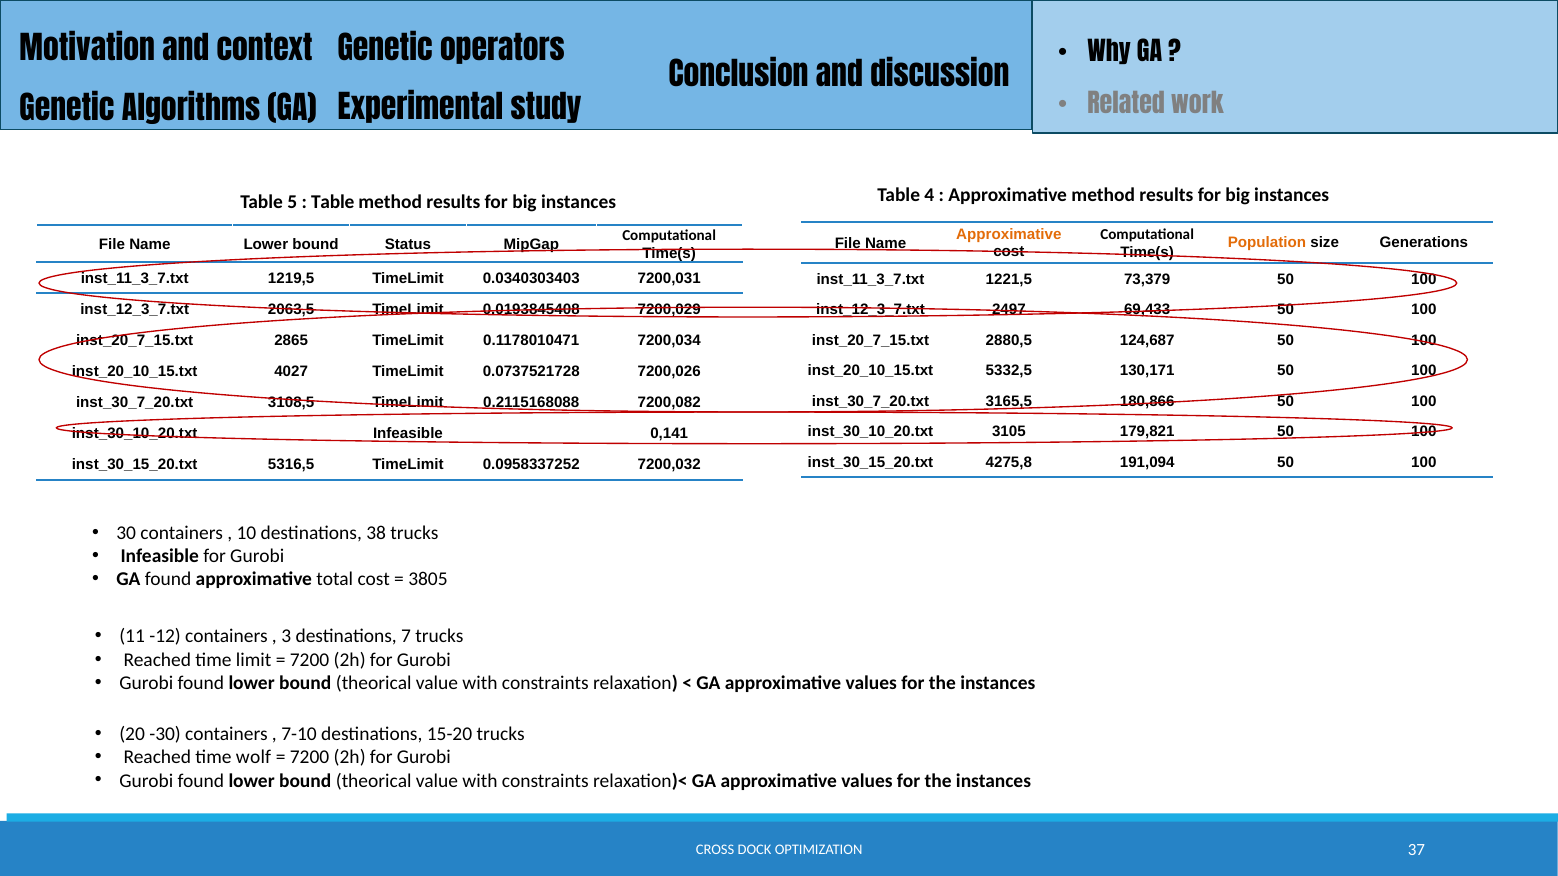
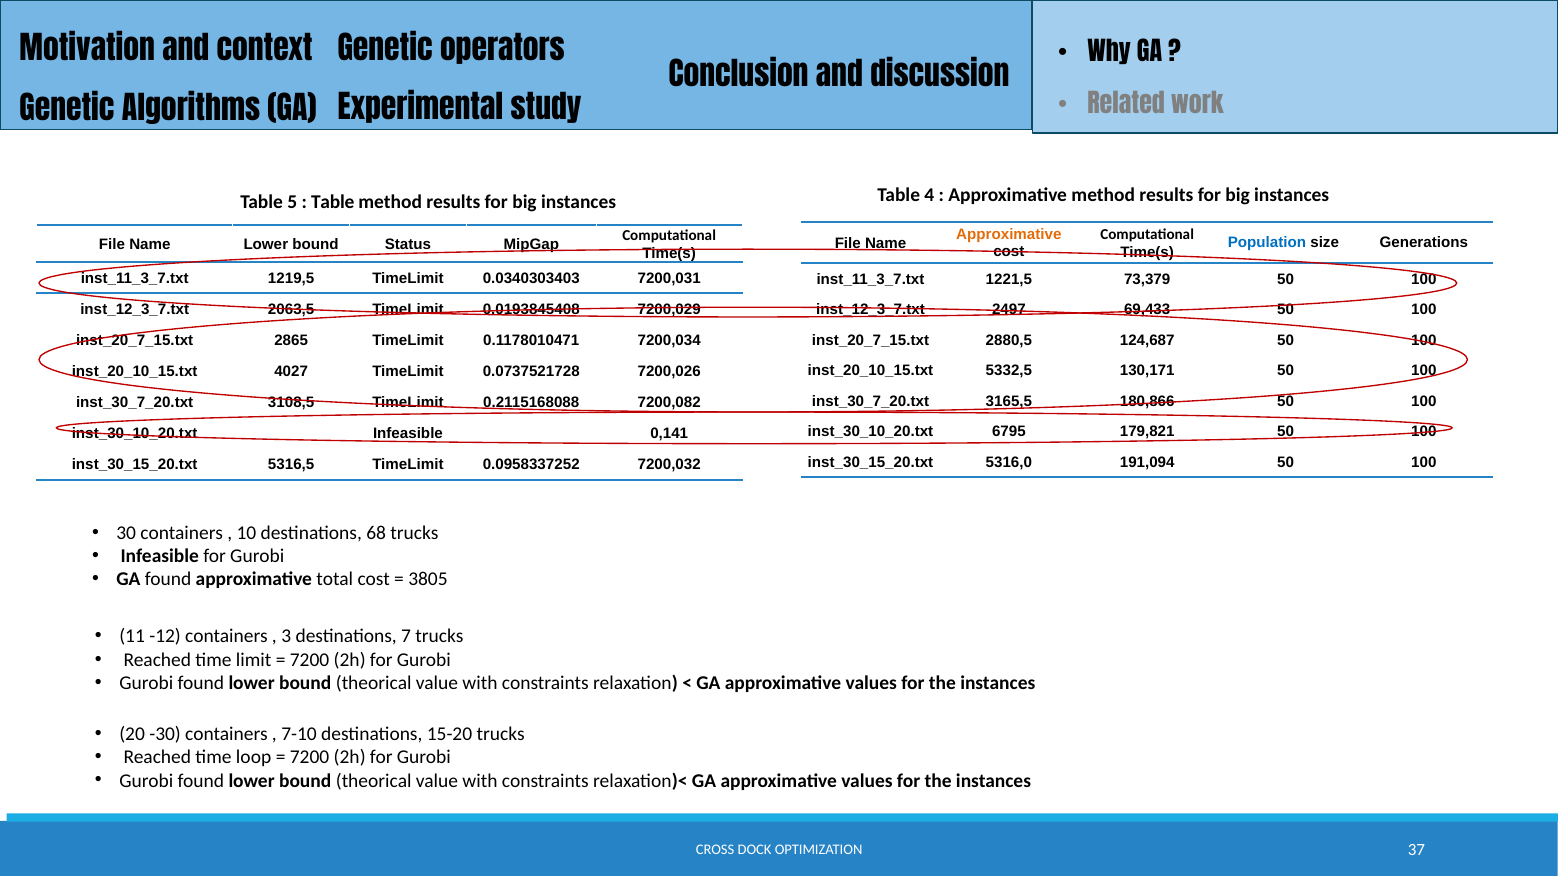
Population colour: orange -> blue (1267, 243)
3105: 3105 -> 6795 (1009, 432)
4275,8: 4275,8 -> 5316,0 (1009, 462)
38: 38 -> 68 (376, 533)
wolf: wolf -> loop (254, 758)
